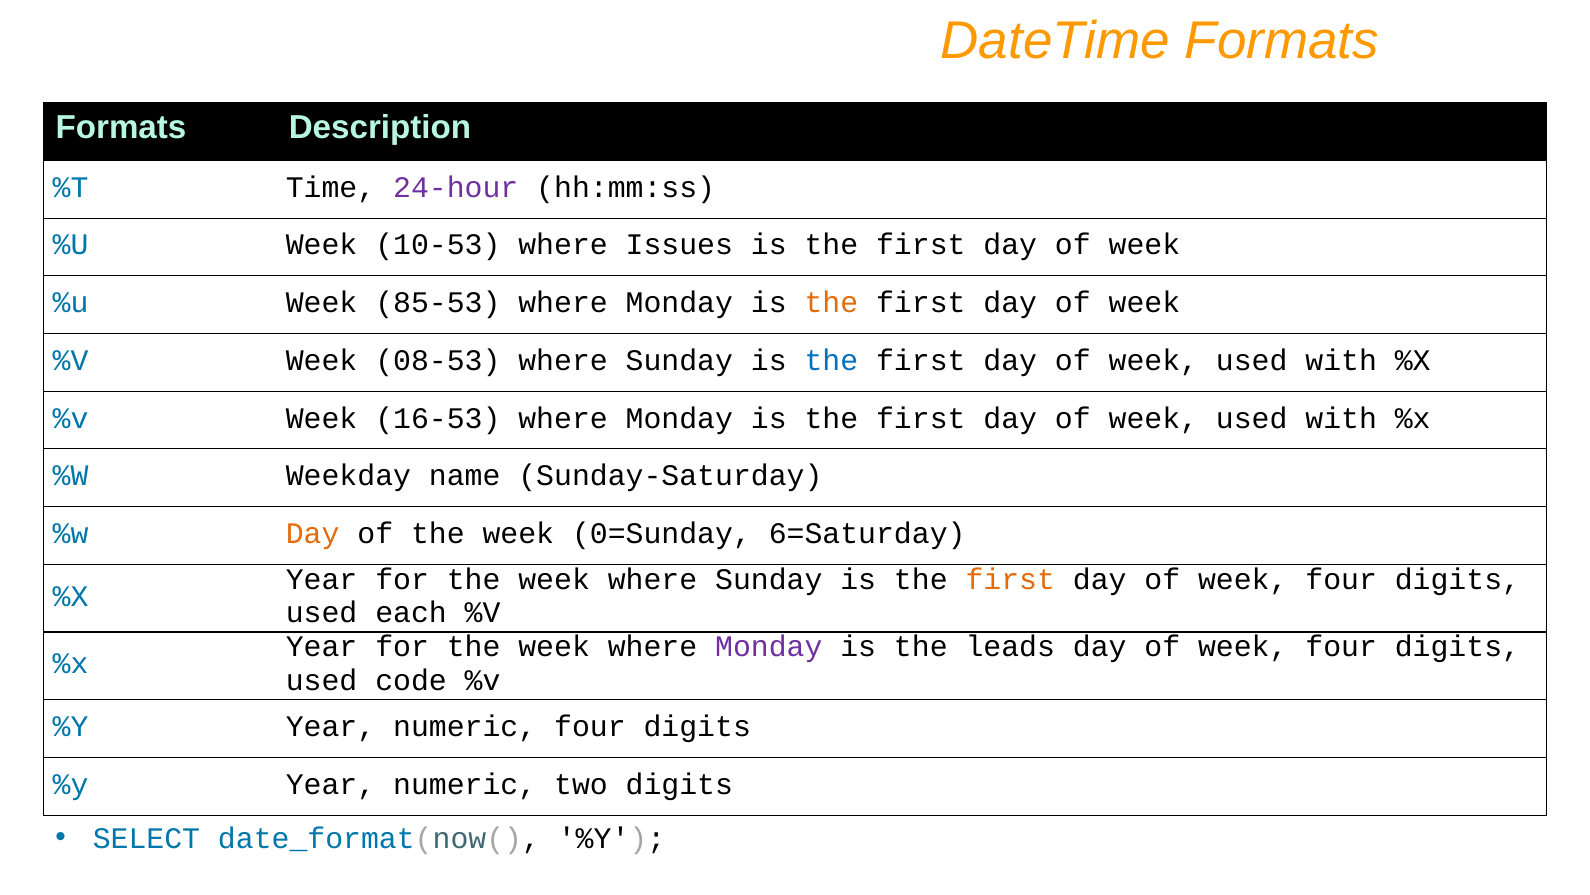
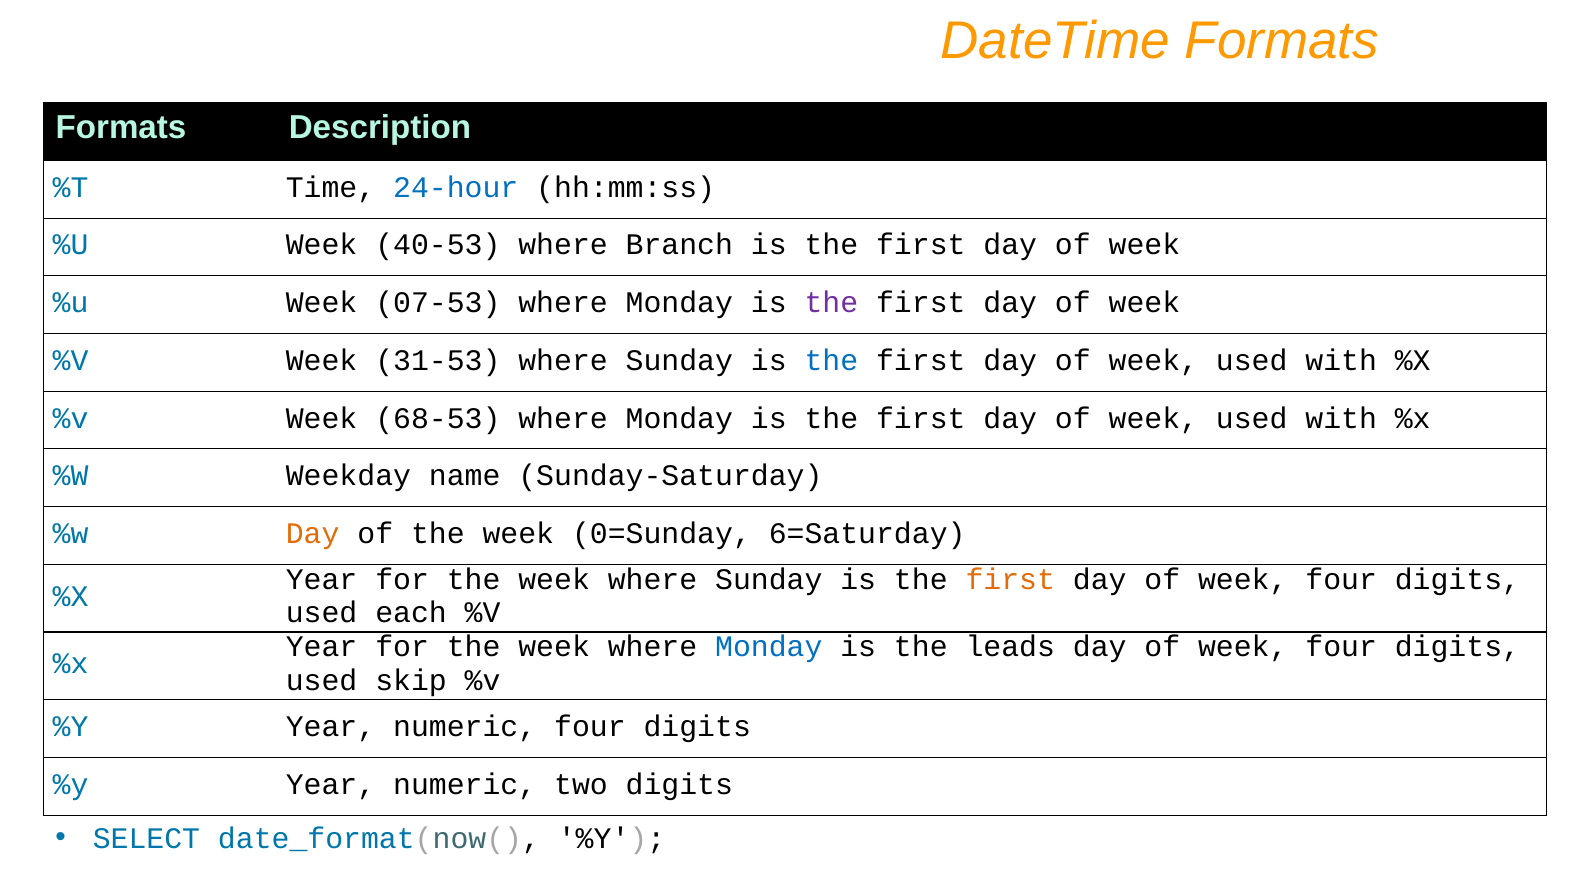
24-hour colour: purple -> blue (456, 187)
10-53: 10-53 -> 40-53 (438, 245)
Issues: Issues -> Branch (679, 245)
85-53: 85-53 -> 07-53 (438, 303)
the colour: orange -> purple (831, 303)
08-53: 08-53 -> 31-53 (438, 360)
16-53: 16-53 -> 68-53 (438, 418)
Monday colour: purple -> blue (769, 647)
code: code -> skip (411, 680)
